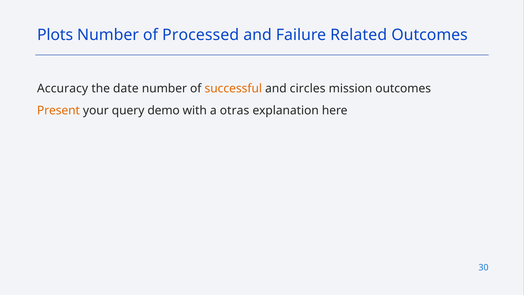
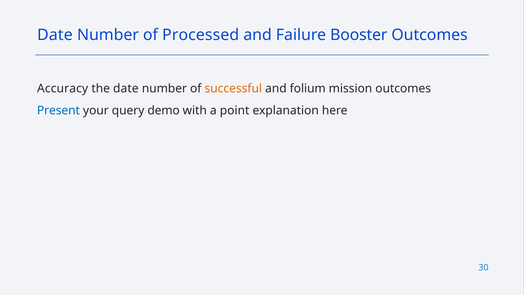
Plots: Plots -> Date (55, 35)
Related: Related -> Booster (359, 35)
circles: circles -> folium (308, 88)
Present colour: orange -> blue (58, 110)
otras: otras -> point (235, 110)
